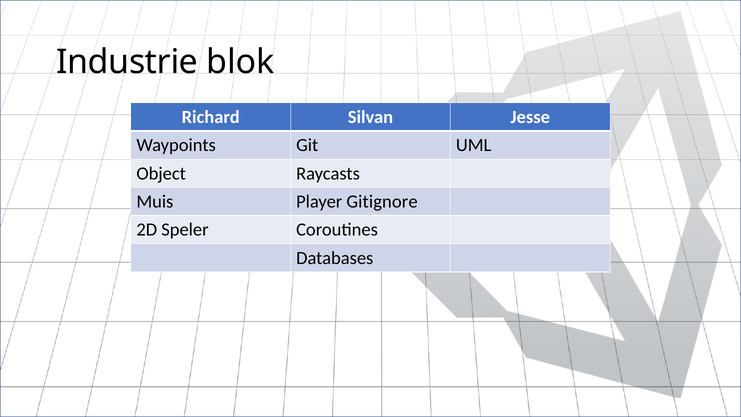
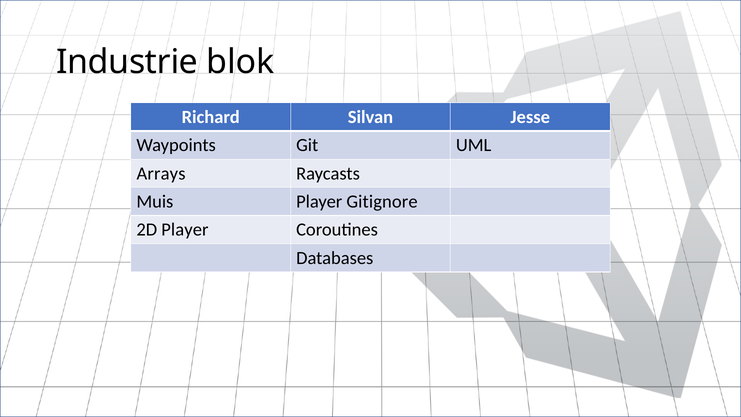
Object: Object -> Arrays (161, 173)
2D Speler: Speler -> Player (185, 230)
